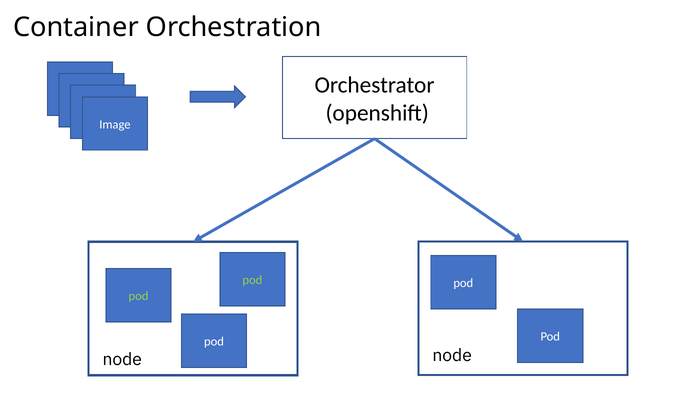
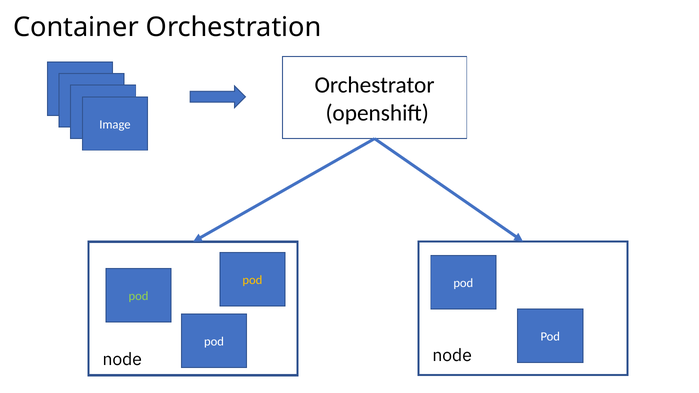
pod colour: light green -> yellow (252, 280)
